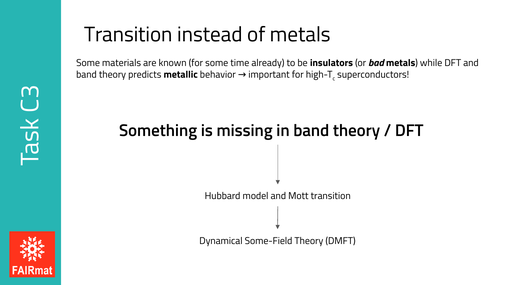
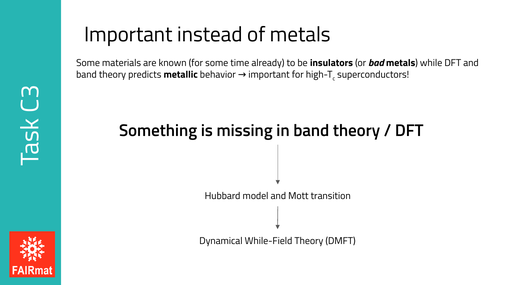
Transition: Transition -> Important (128, 35)
Some-Field: Some-Field -> While-Field (269, 241)
